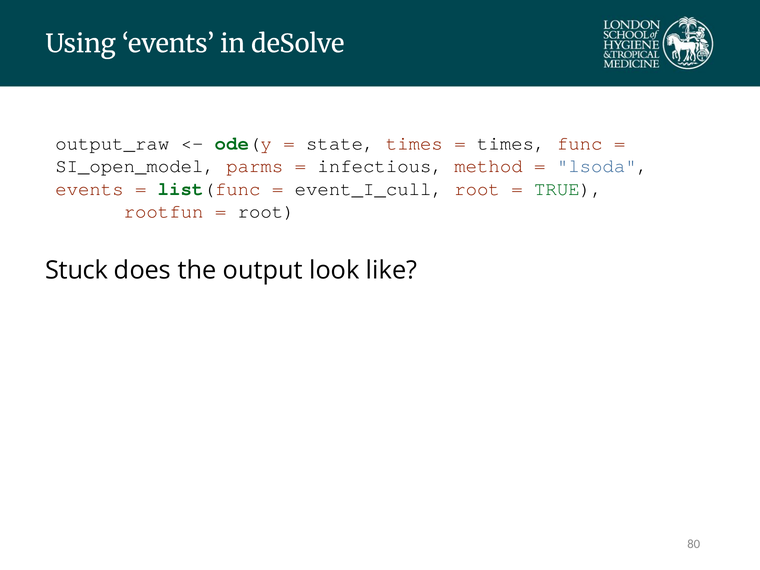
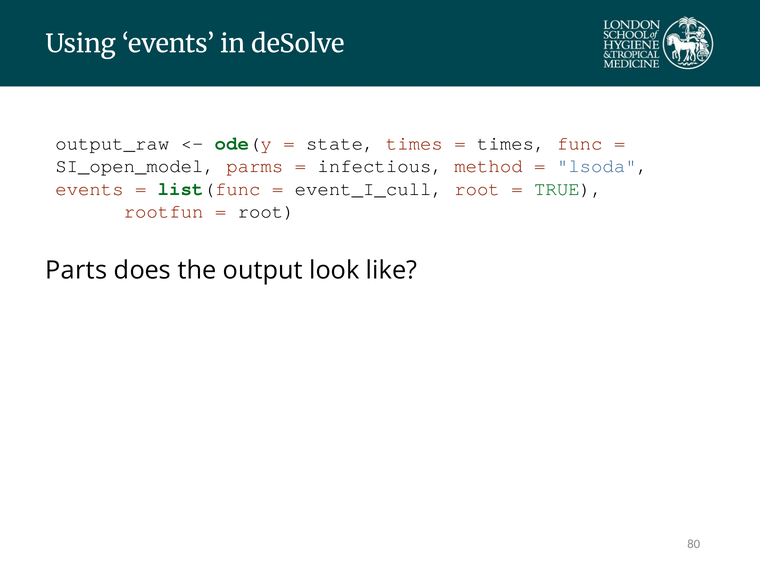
Stuck: Stuck -> Parts (76, 270)
